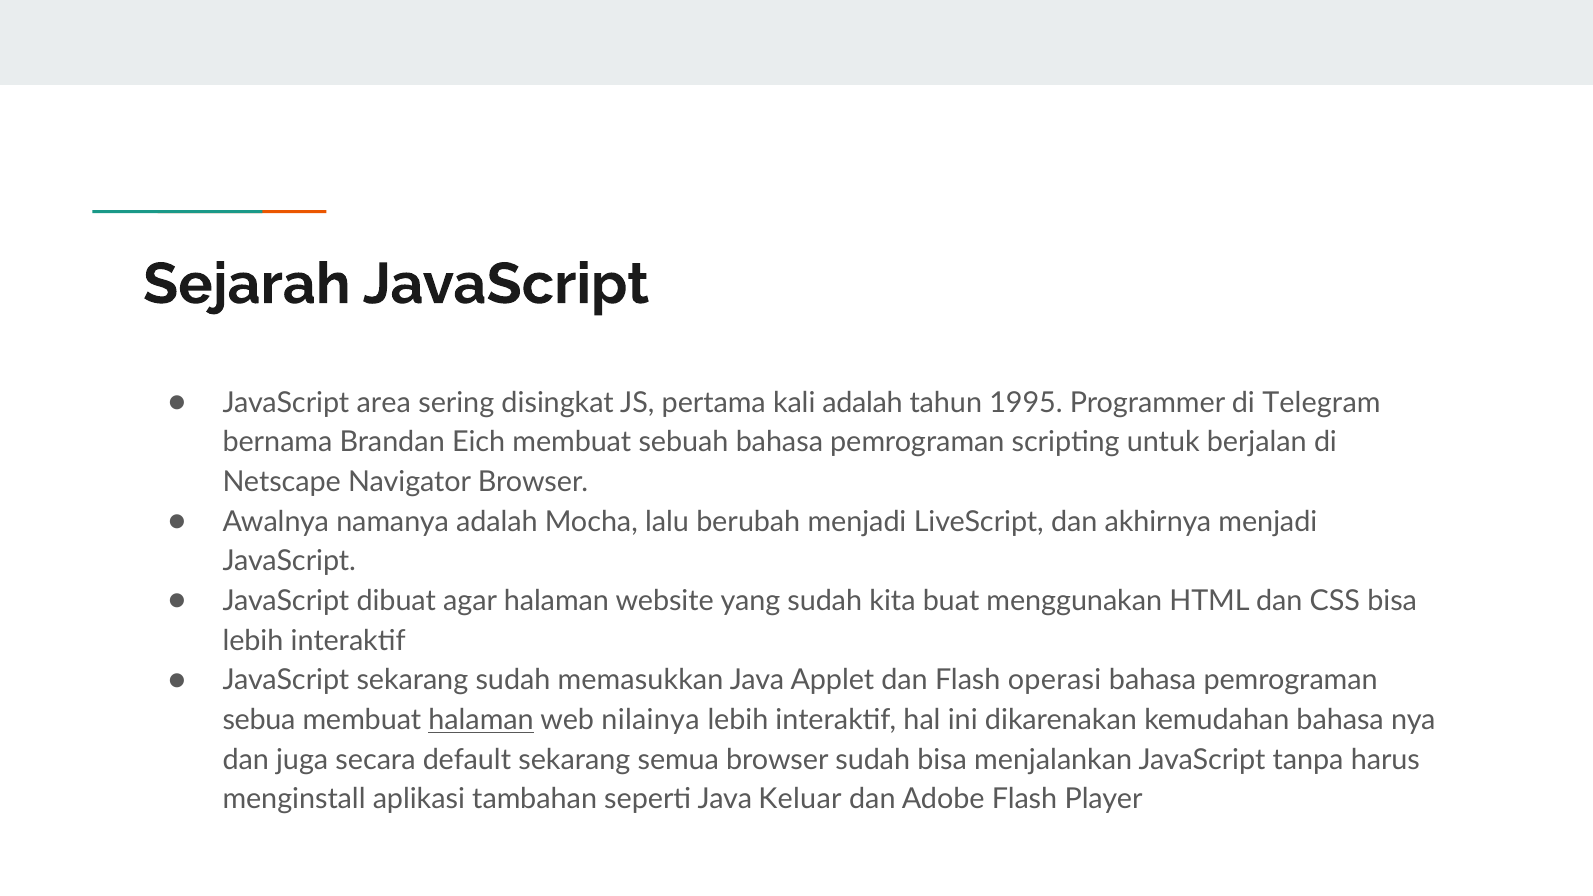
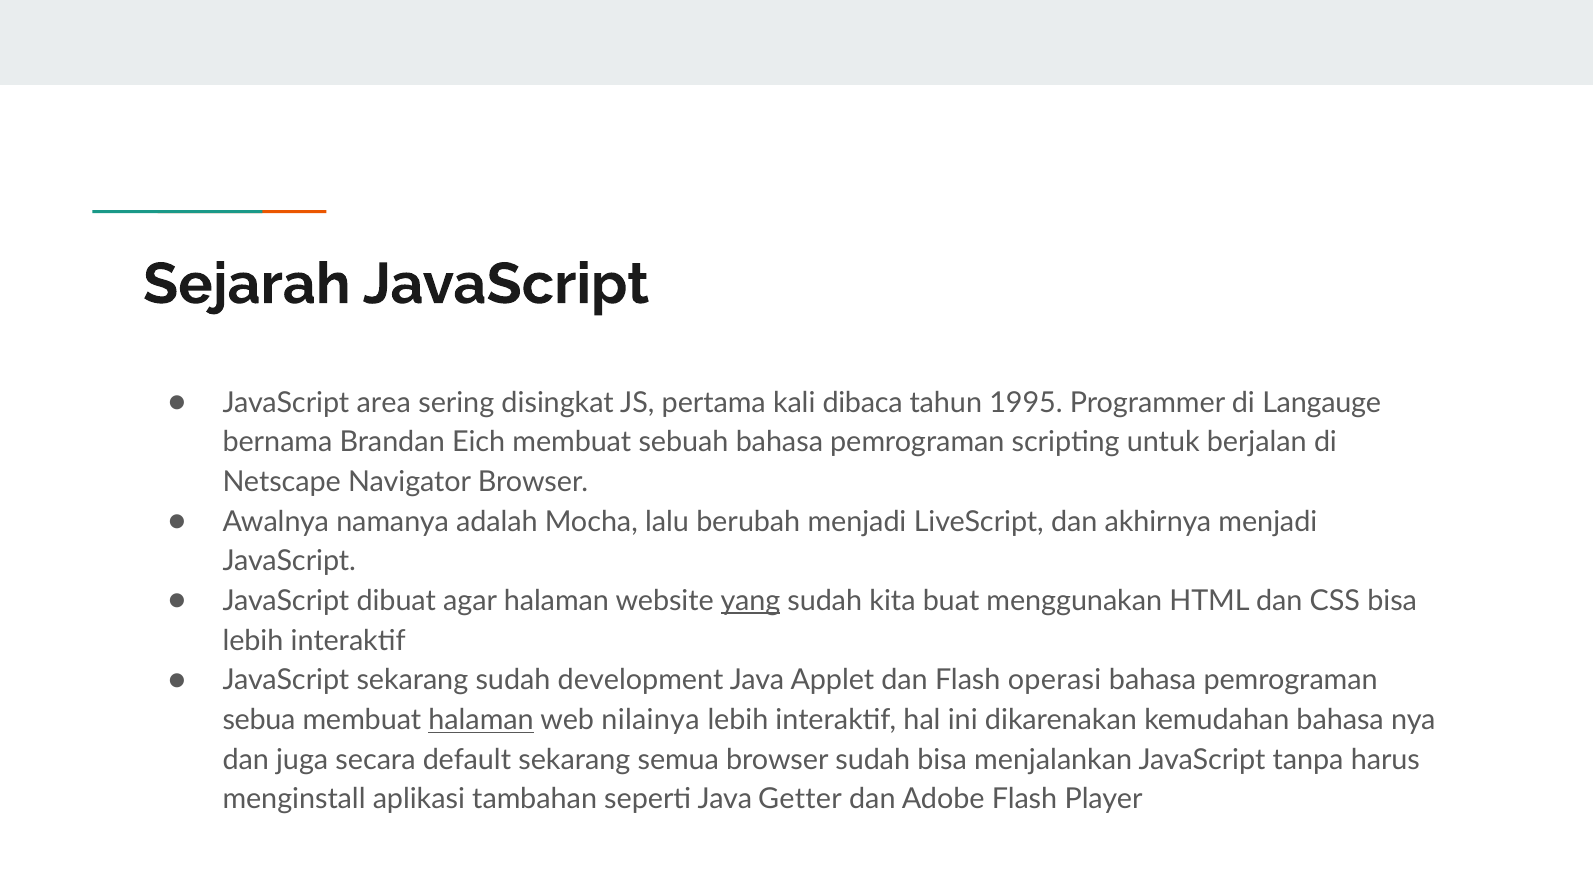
kali adalah: adalah -> dibaca (863, 403)
Telegram: Telegram -> Langauge (1322, 403)
yang underline: none -> present (750, 601)
memasukkan: memasukkan -> development (641, 680)
Keluar: Keluar -> Getter (800, 800)
